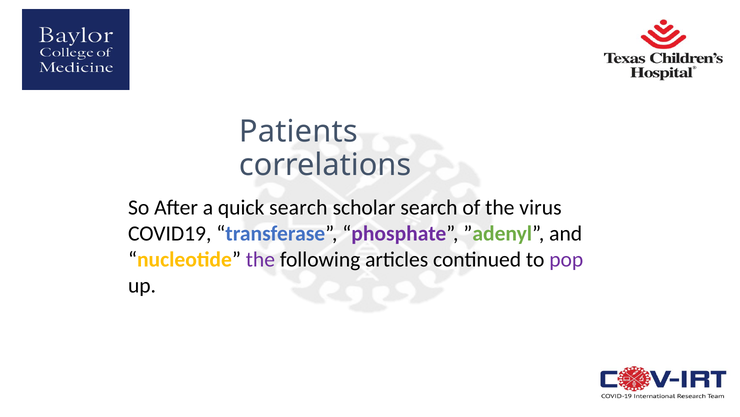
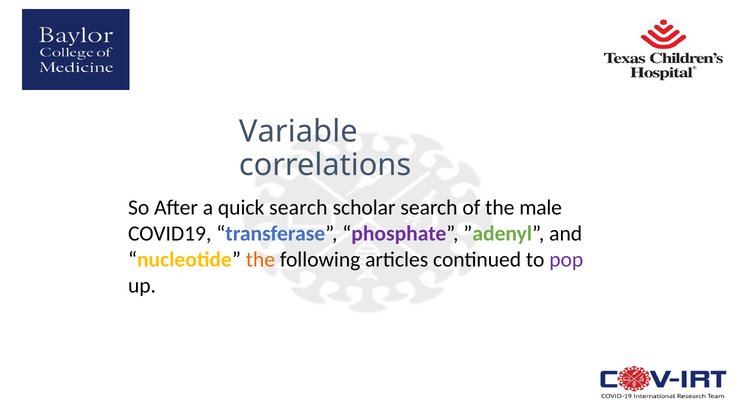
Patients: Patients -> Variable (298, 132)
virus: virus -> male (541, 207)
the colour: purple -> orange (260, 259)
